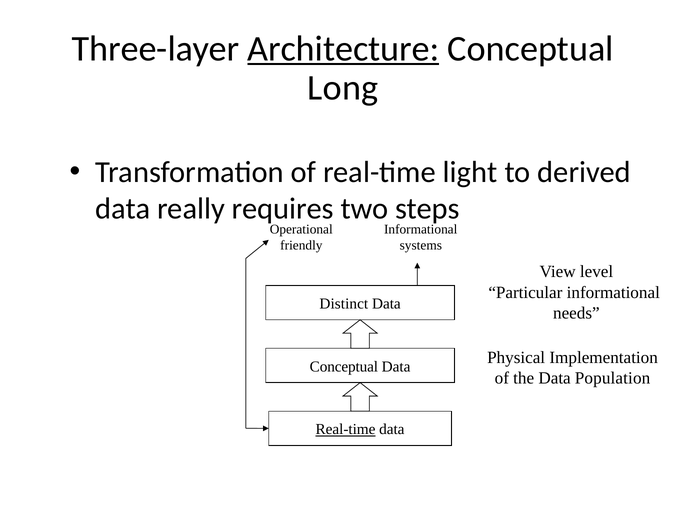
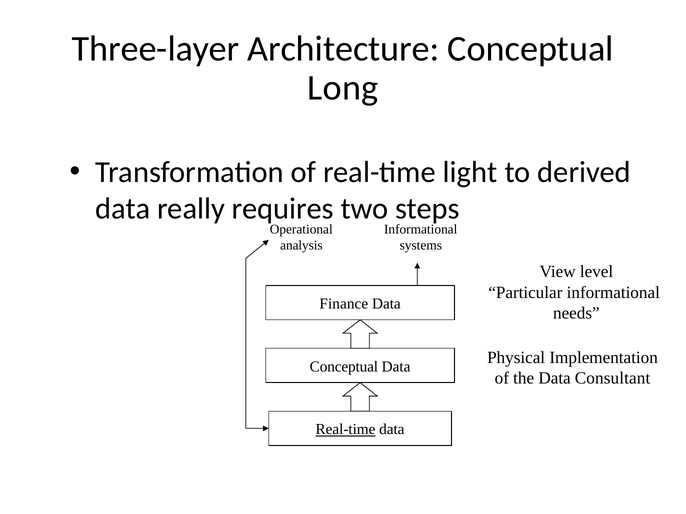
Architecture underline: present -> none (343, 49)
friendly: friendly -> analysis (301, 246)
Distinct: Distinct -> Finance (344, 304)
Population: Population -> Consultant (613, 378)
